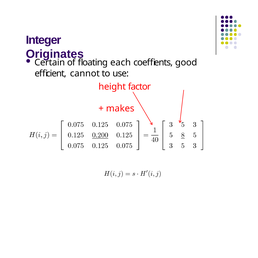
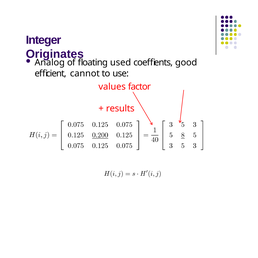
Certain: Certain -> Analog (50, 63)
each: each -> used (121, 63)
height: height -> values (112, 87)
makes: makes -> results (120, 109)
